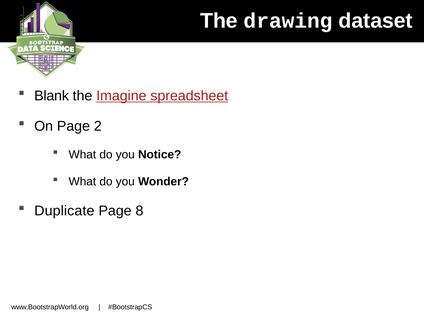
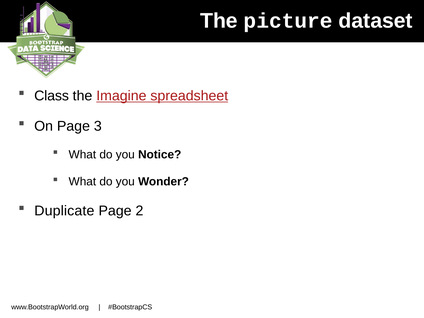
drawing: drawing -> picture (288, 21)
Blank: Blank -> Class (52, 96)
2: 2 -> 3 (98, 126)
8: 8 -> 2 (139, 211)
